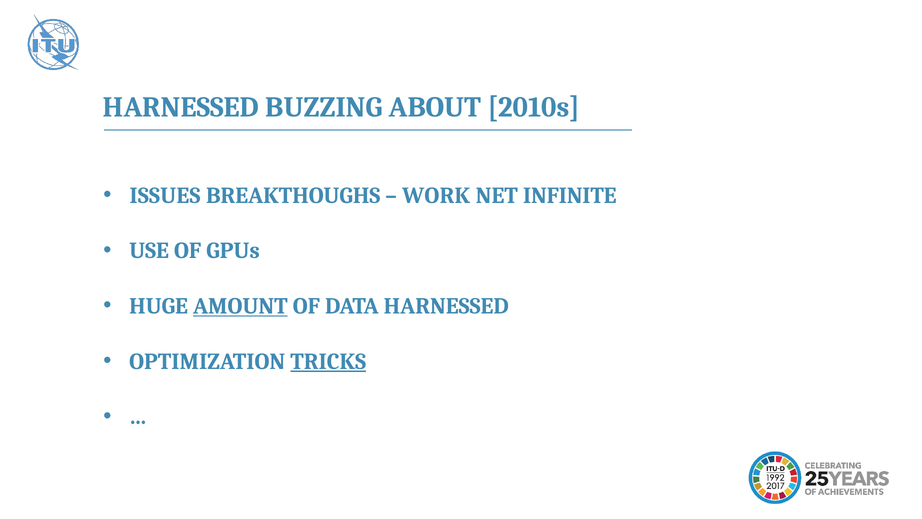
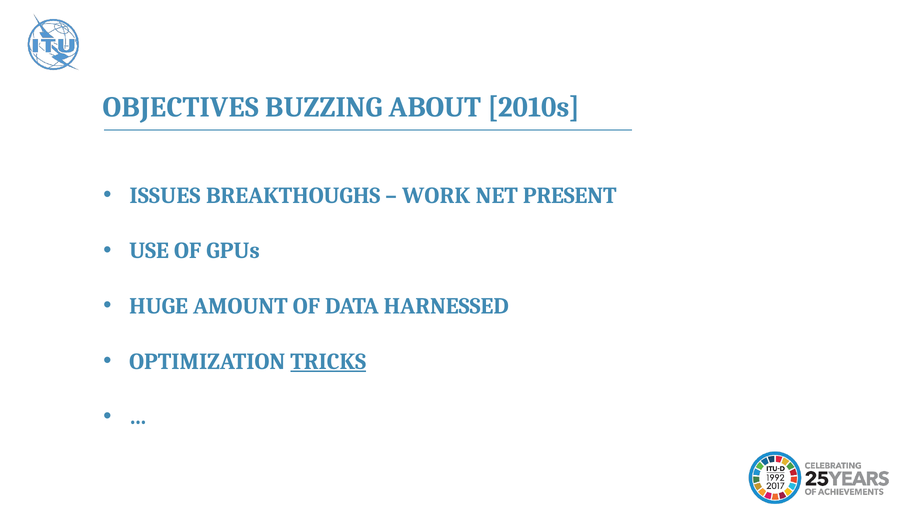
HARNESSED: HARNESSED -> OBJECTIVES (181, 107)
INFINITE: INFINITE -> PRESENT (570, 195)
AMOUNT underline: present -> none (240, 306)
